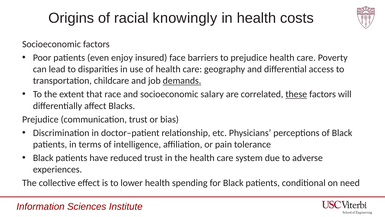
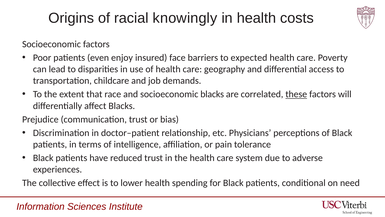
to prejudice: prejudice -> expected (249, 58)
demands underline: present -> none (182, 81)
socioeconomic salary: salary -> blacks (212, 94)
